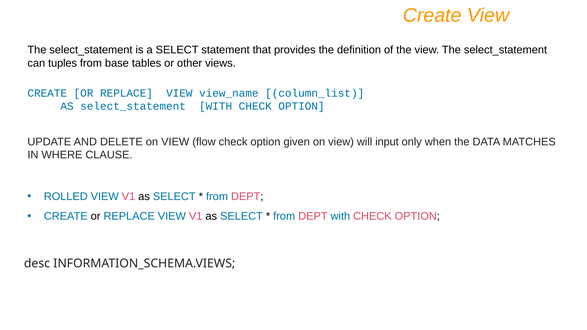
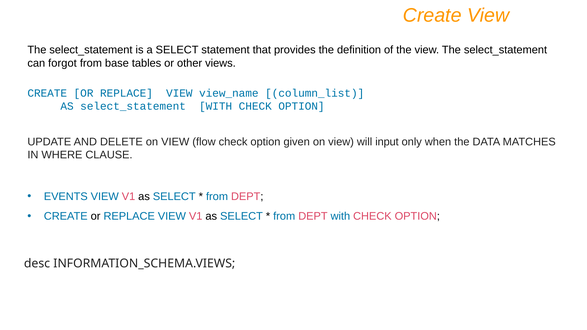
tuples: tuples -> forgot (62, 63)
ROLLED: ROLLED -> EVENTS (66, 197)
